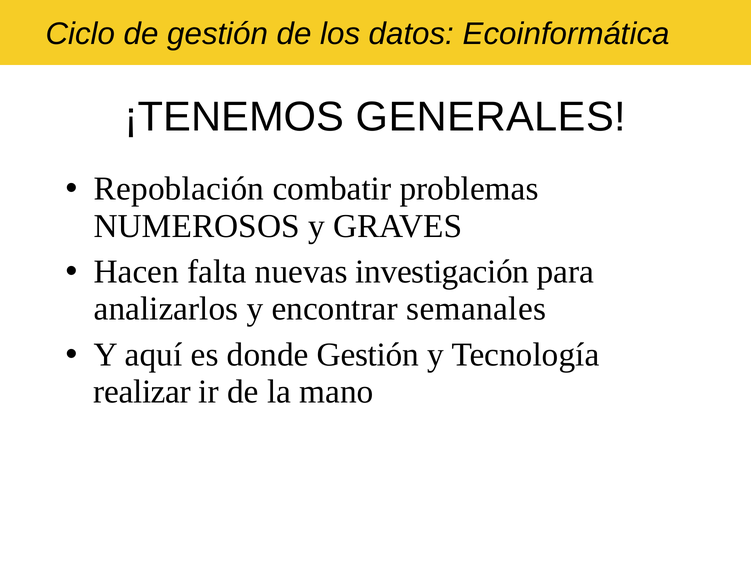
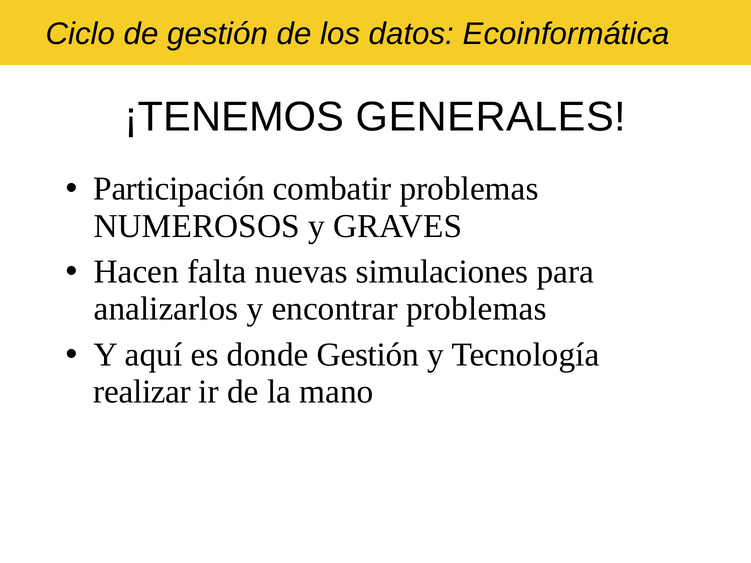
Repoblación: Repoblación -> Participación (179, 189)
investigación: investigación -> simulaciones (442, 272)
encontrar semanales: semanales -> problemas (476, 309)
